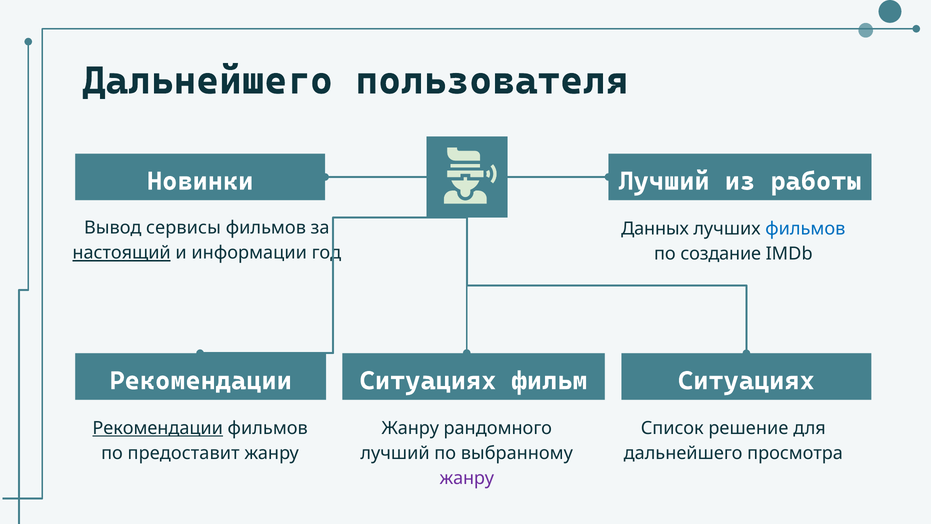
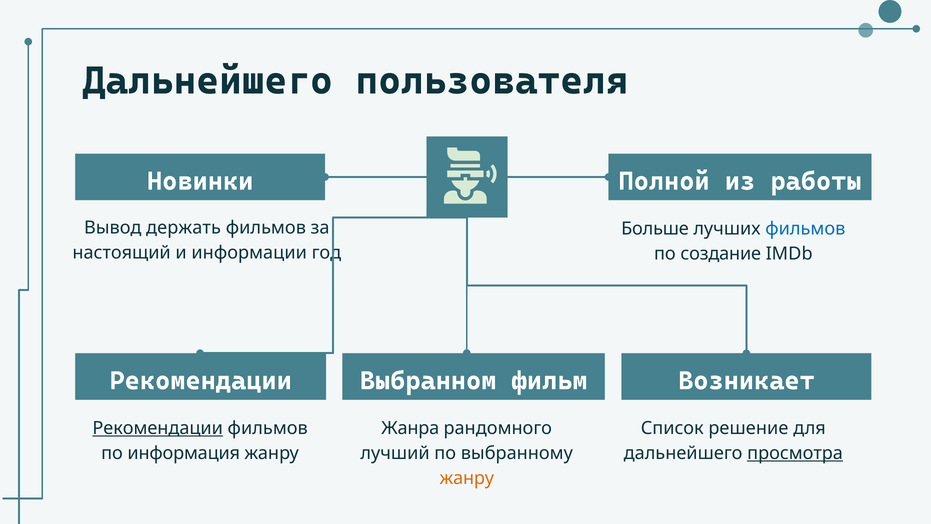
Новинки Лучший: Лучший -> Полной (664, 181)
сервисы: сервисы -> держать (184, 228)
Данных: Данных -> Больше (655, 228)
настоящий underline: present -> none (122, 253)
Рекомендации Ситуациях: Ситуациях -> Выбранном (428, 380)
фильм Ситуациях: Ситуациях -> Возникает (746, 380)
Жанру: Жанру -> Жанра (410, 428)
предоставит: предоставит -> информация (184, 453)
просмотра underline: none -> present (795, 453)
жанру colour: purple -> orange (467, 478)
